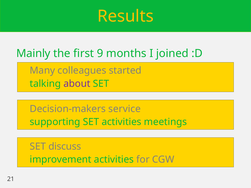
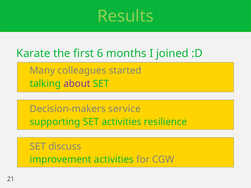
Results colour: yellow -> light green (125, 16)
Mainly: Mainly -> Karate (33, 54)
9: 9 -> 6 (100, 54)
meetings: meetings -> resilience (165, 122)
